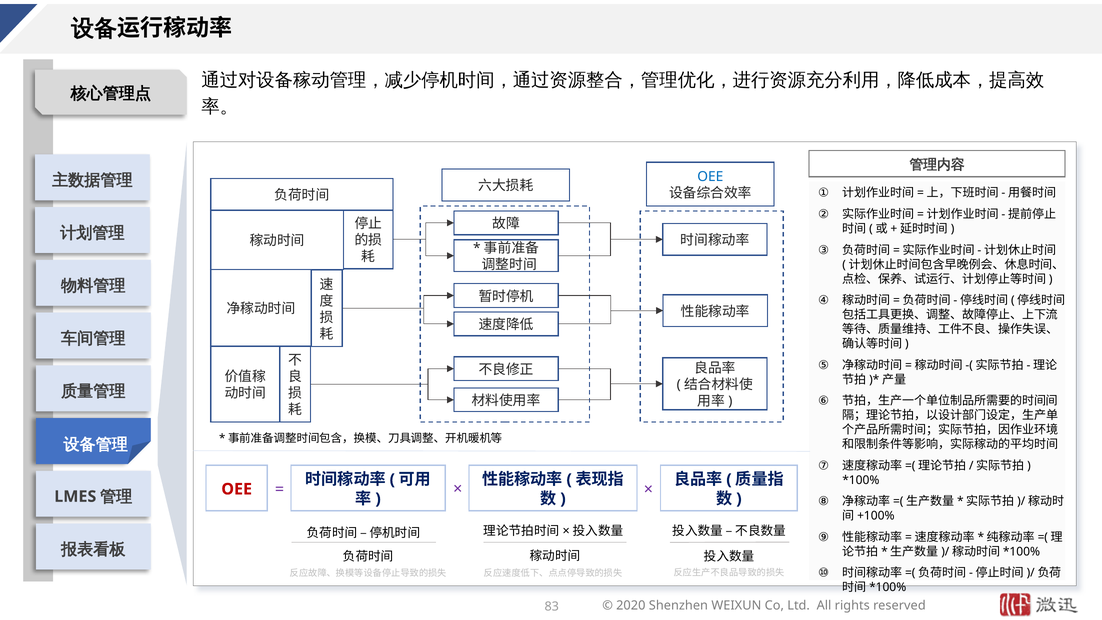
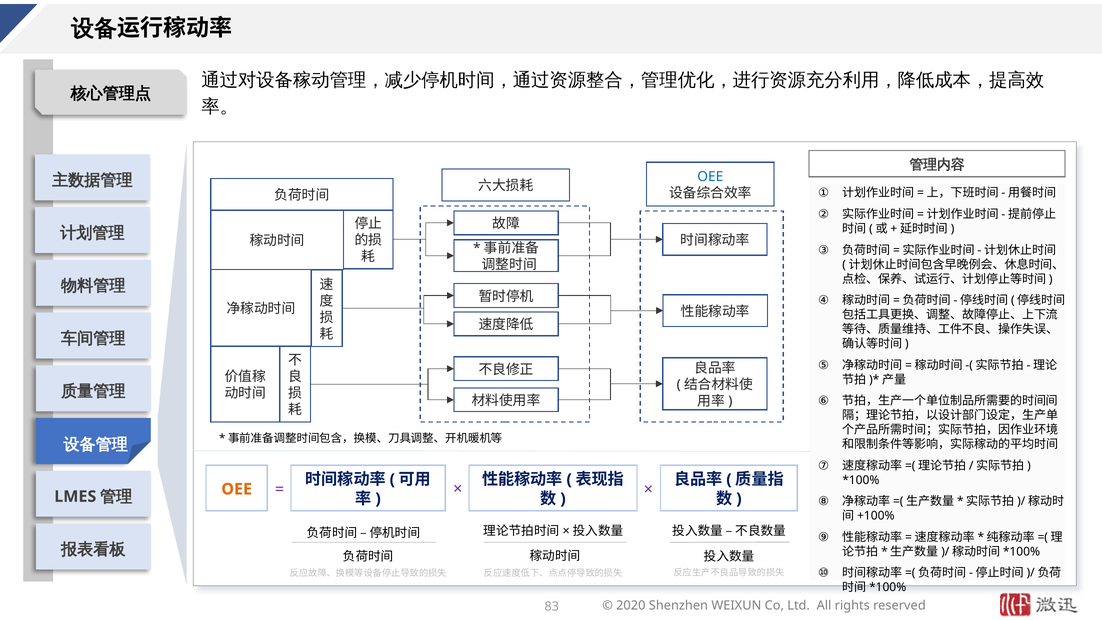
OEE colour: red -> orange (237, 489)
